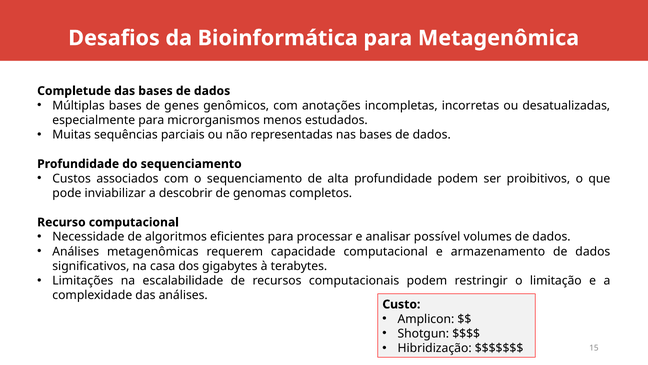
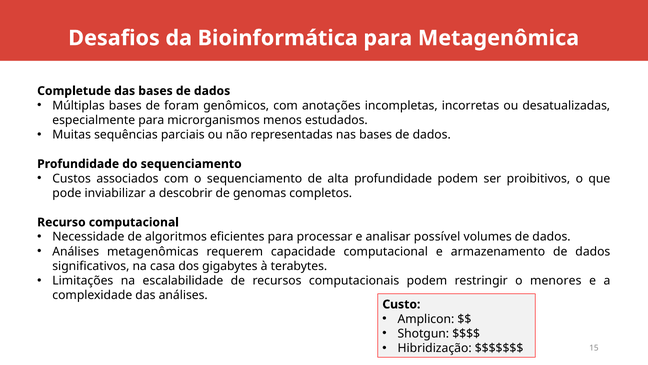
genes: genes -> foram (182, 105)
limitação: limitação -> menores (556, 280)
